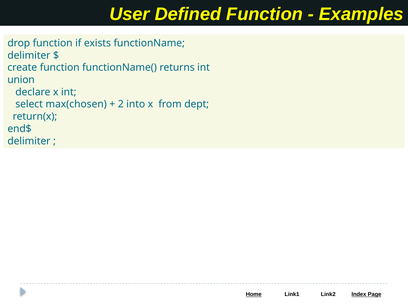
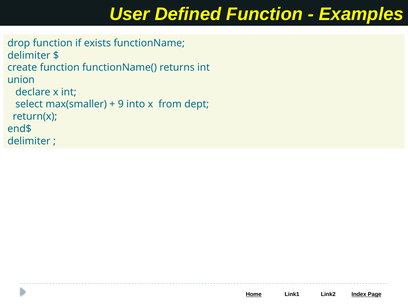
max(chosen: max(chosen -> max(smaller (76, 104)
2: 2 -> 9 (121, 104)
